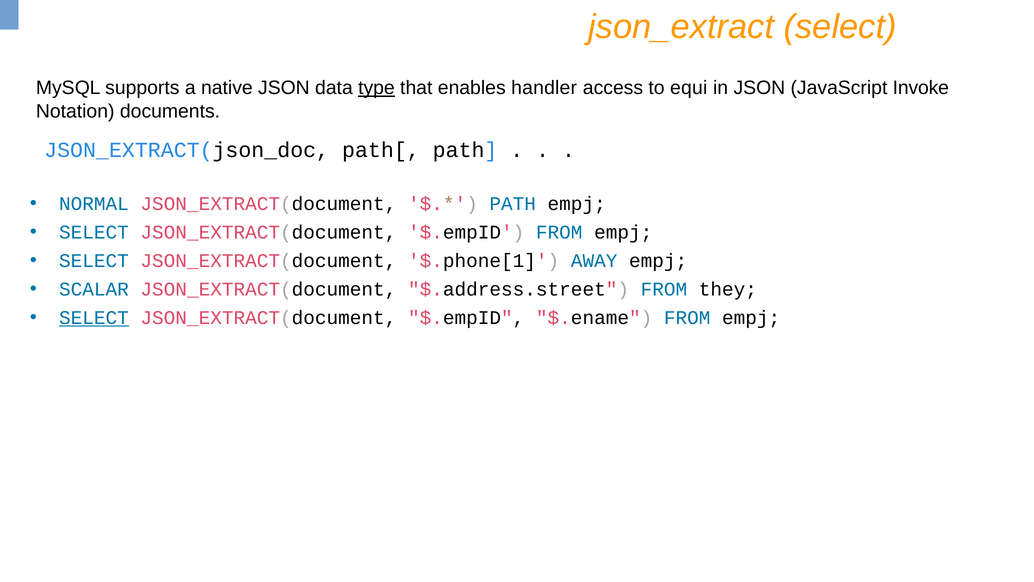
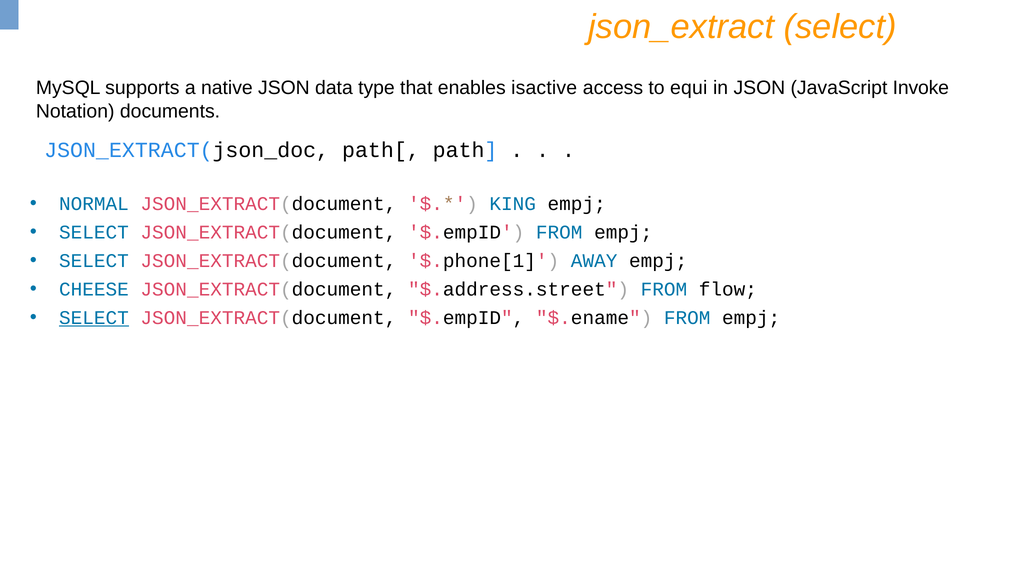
type underline: present -> none (376, 88)
handler: handler -> isactive (544, 88)
PATH: PATH -> KING (513, 204)
SCALAR: SCALAR -> CHEESE (94, 289)
they: they -> flow (728, 289)
